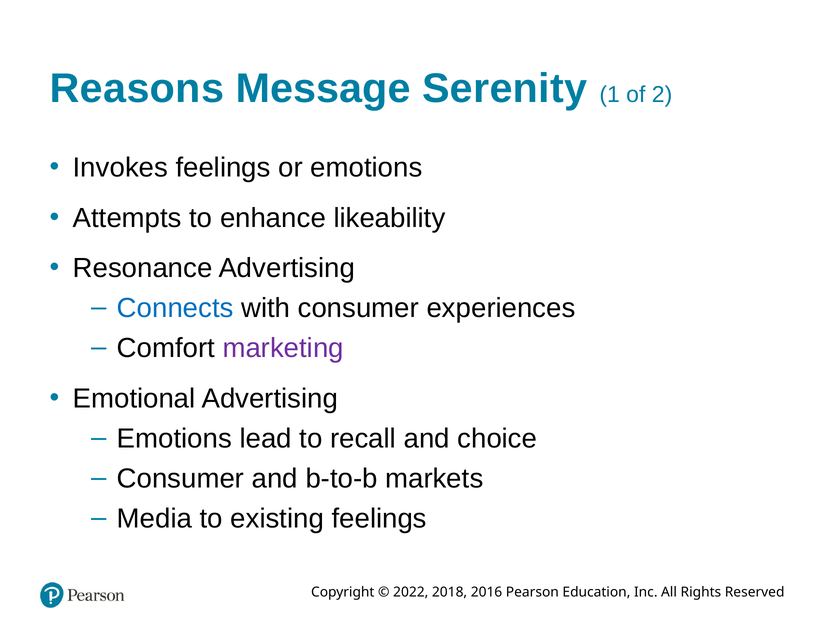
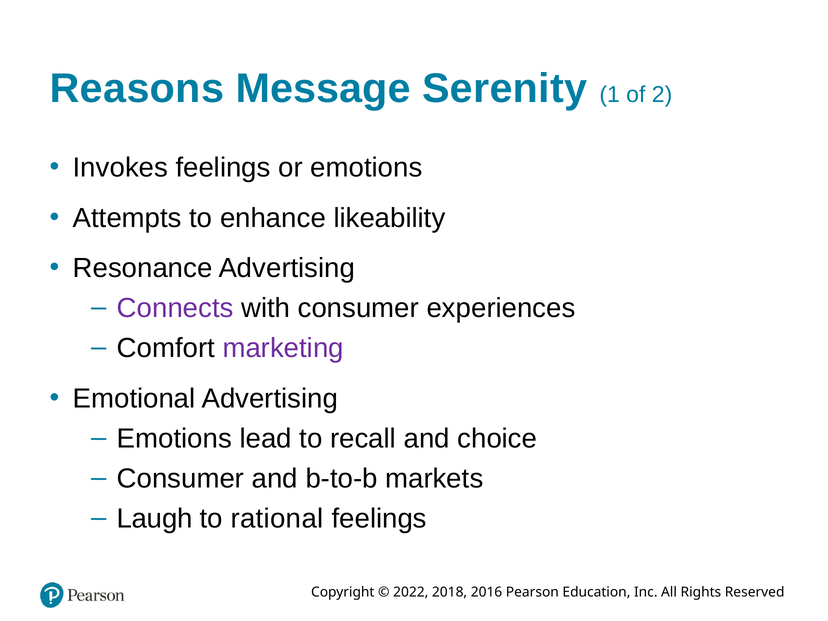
Connects colour: blue -> purple (175, 308)
Media: Media -> Laugh (155, 519)
existing: existing -> rational (277, 519)
